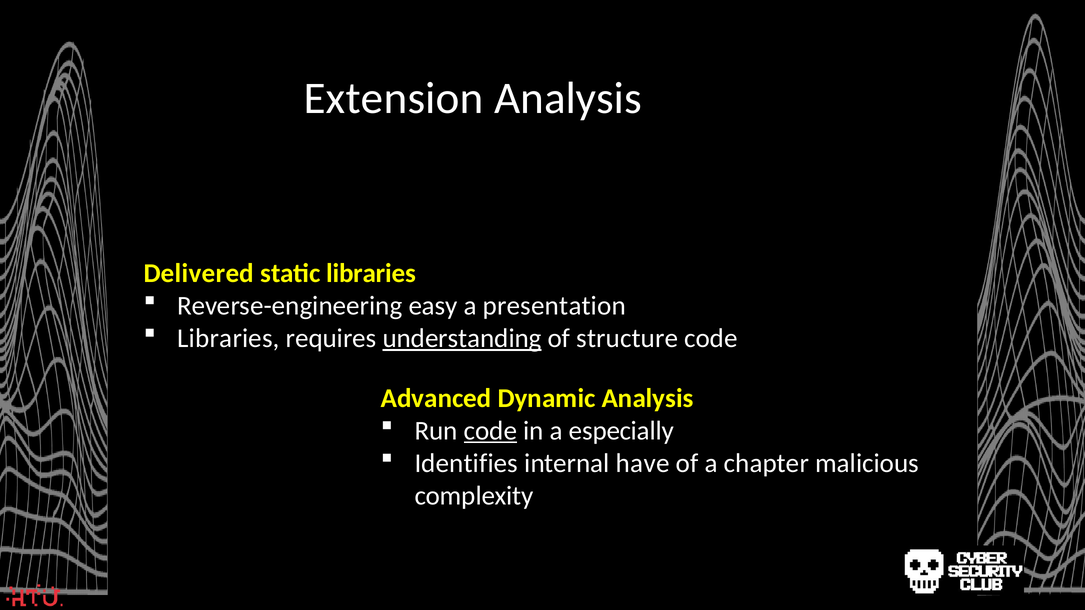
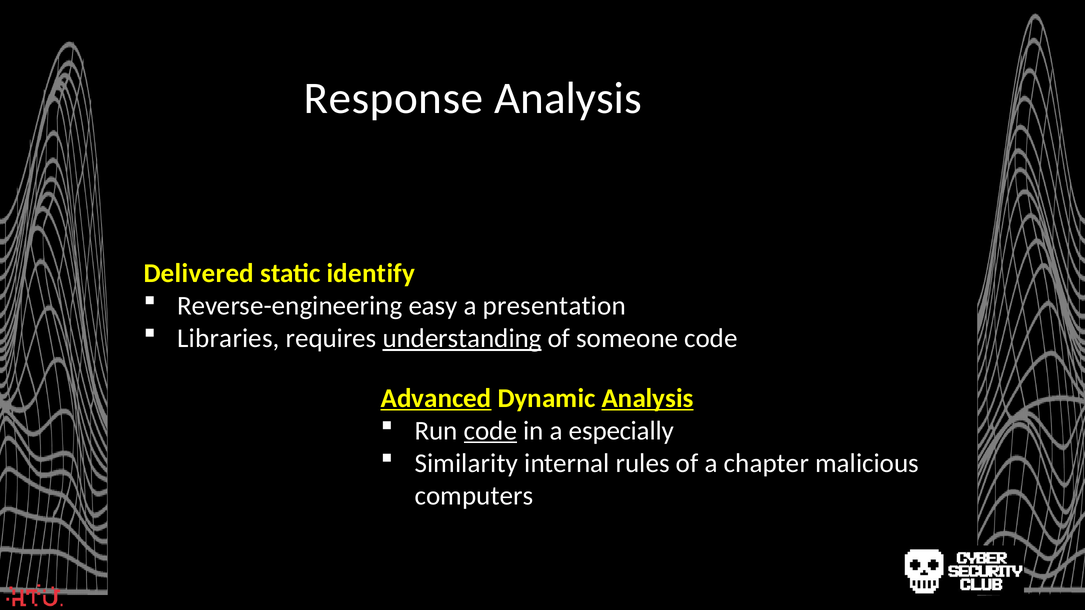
Extension: Extension -> Response (394, 98)
static libraries: libraries -> identify (371, 273)
structure: structure -> someone (627, 338)
Advanced underline: none -> present (436, 398)
Analysis underline: none -> present (648, 398)
Identifies: Identifies -> Similarity (466, 463)
have: have -> rules (643, 463)
complexity: complexity -> computers (474, 496)
